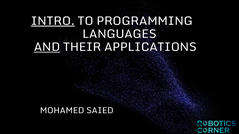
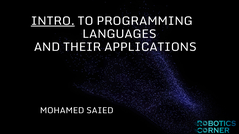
AND underline: present -> none (47, 47)
